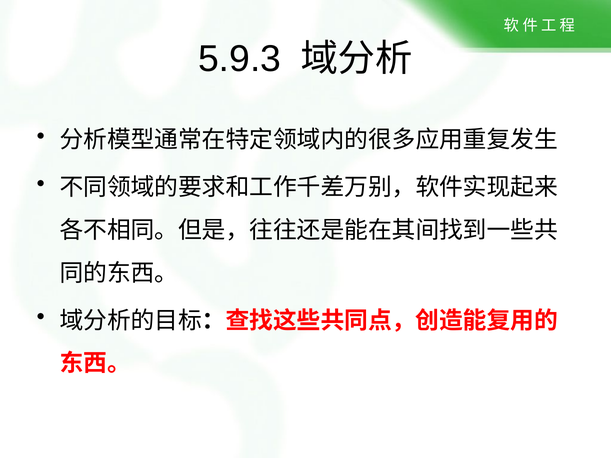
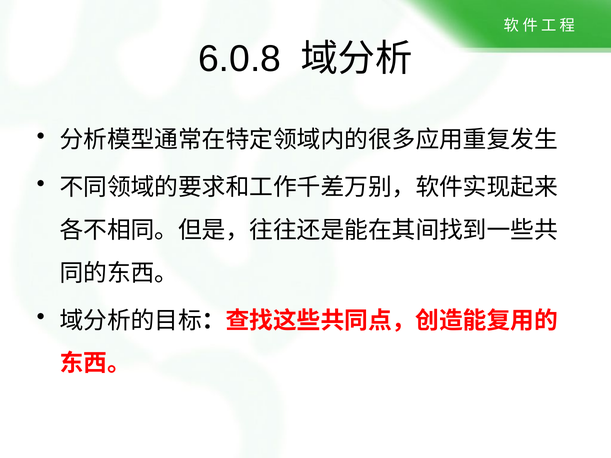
5.9.3: 5.9.3 -> 6.0.8 (240, 59)
